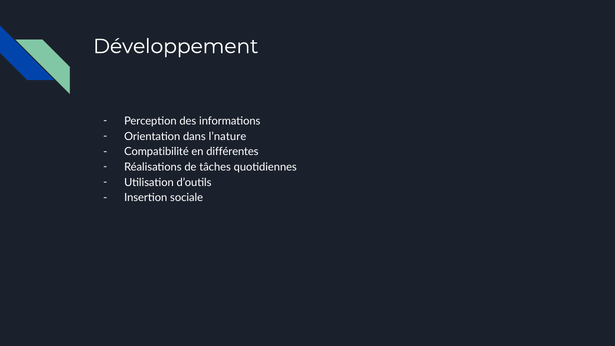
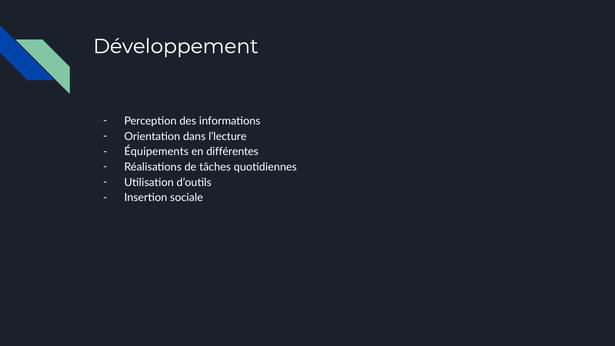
l’nature: l’nature -> l’lecture (228, 136)
Compatibilité: Compatibilité -> Équipements (156, 152)
